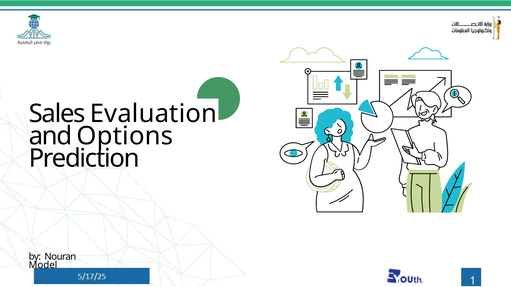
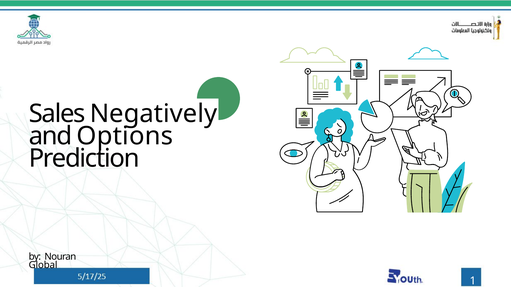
Evaluation: Evaluation -> Negatively (153, 114)
Model: Model -> Global (43, 265)
